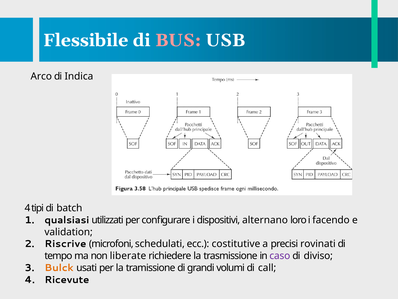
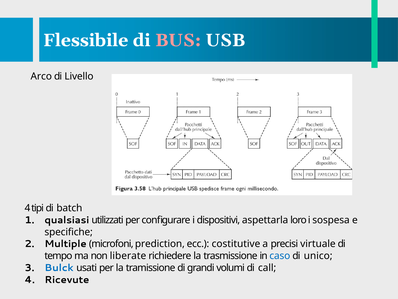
Indica: Indica -> Livello (79, 76)
alternano: alternano -> aspettarla (265, 220)
facendo: facendo -> sospesa (331, 220)
validation: validation -> specifiche (69, 232)
Riscrive: Riscrive -> Multiple (65, 244)
schedulati: schedulati -> prediction (160, 244)
rovinati: rovinati -> virtuale (318, 244)
caso colour: purple -> blue (280, 255)
diviso: diviso -> unico (318, 255)
Bulck colour: orange -> blue (59, 267)
